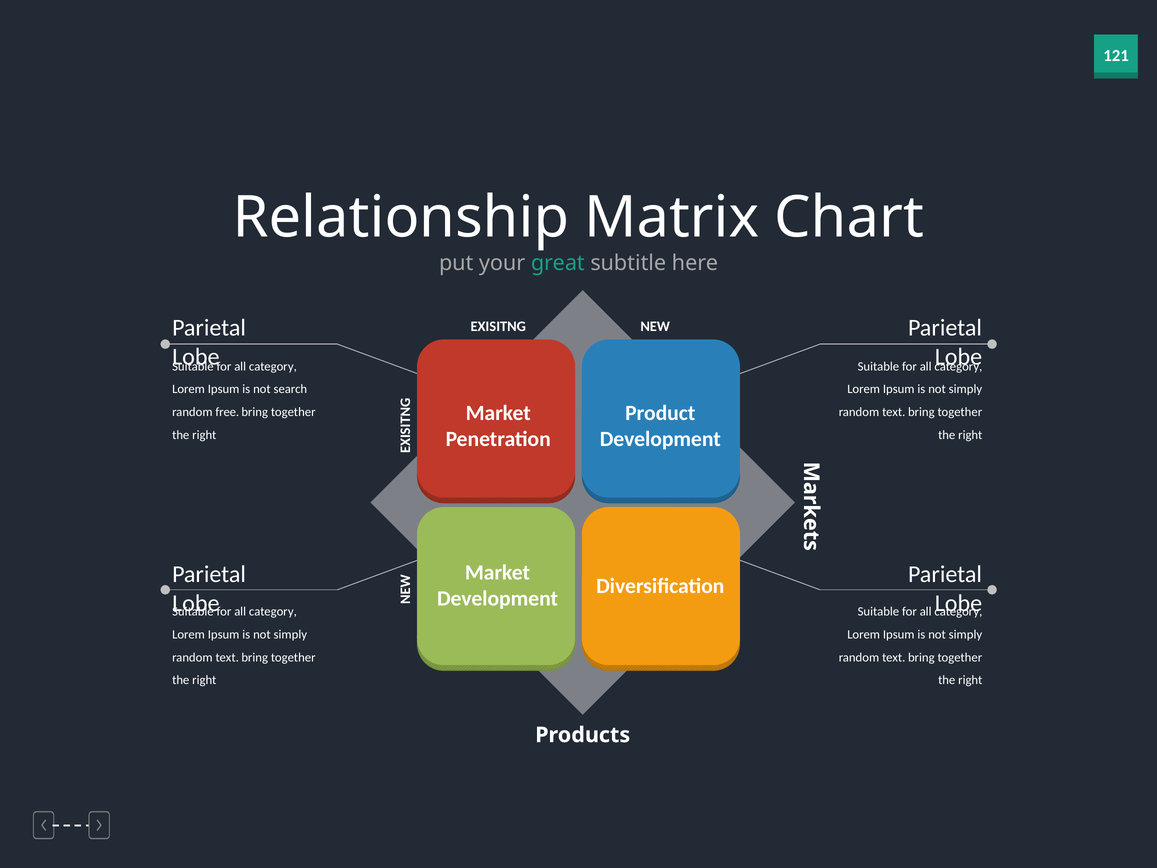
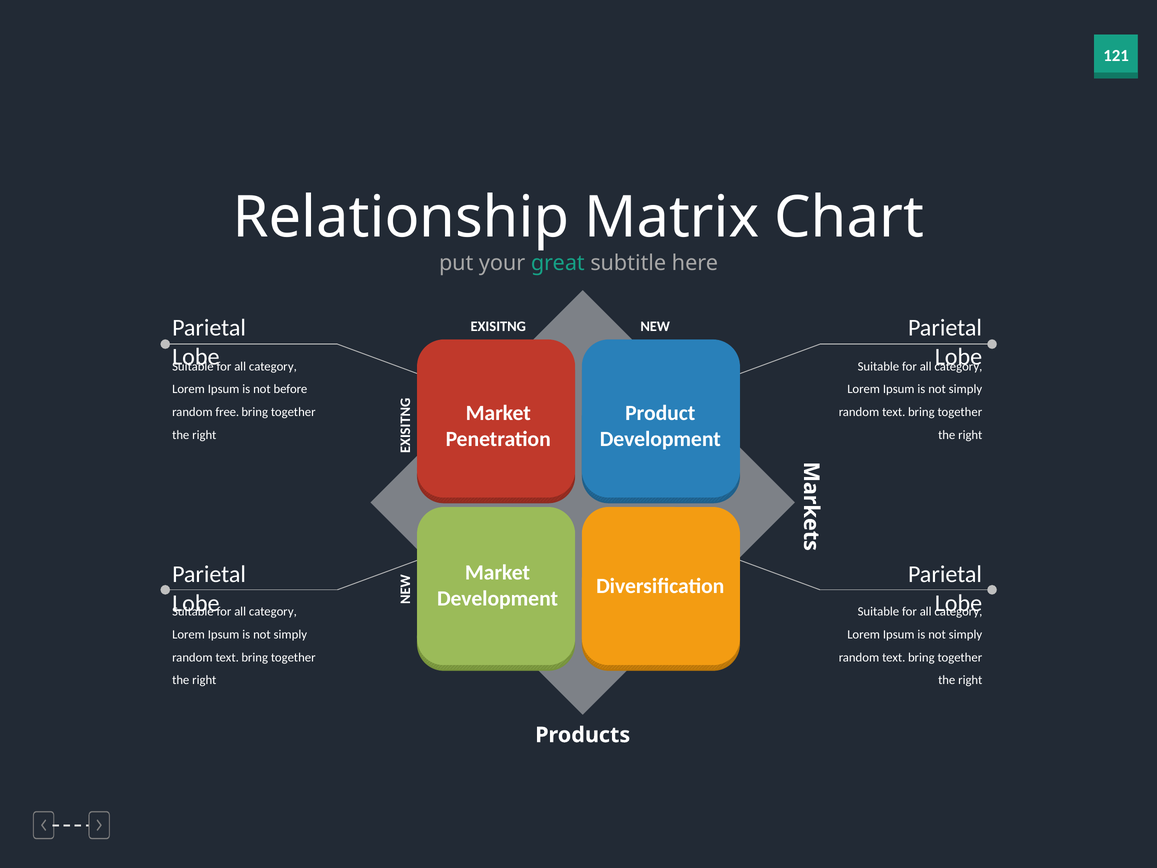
search: search -> before (290, 389)
